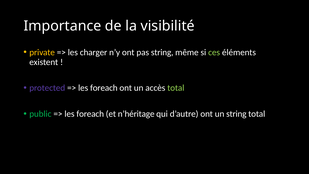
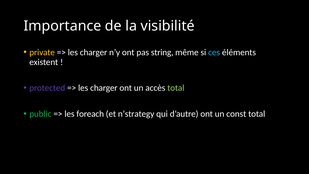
ces colour: light green -> light blue (214, 52)
foreach: foreach -> charger (104, 88)
n’héritage: n’héritage -> n’strategy (136, 114)
un string: string -> const (236, 114)
